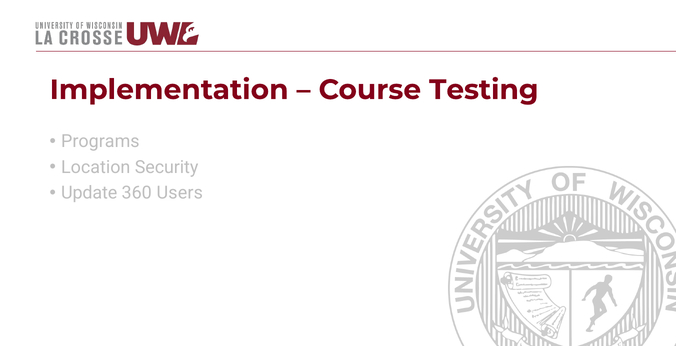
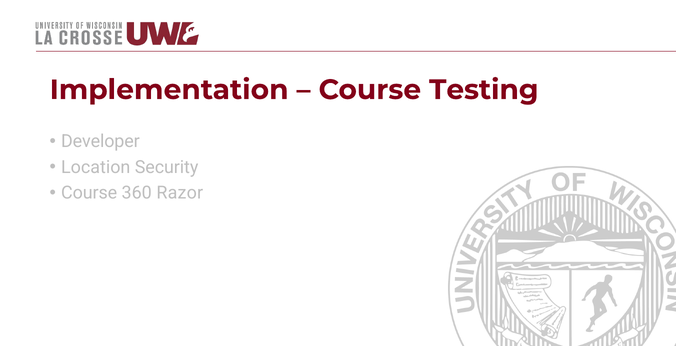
Programs: Programs -> Developer (100, 141)
Update: Update -> Course (89, 193)
Users: Users -> Razor (180, 193)
